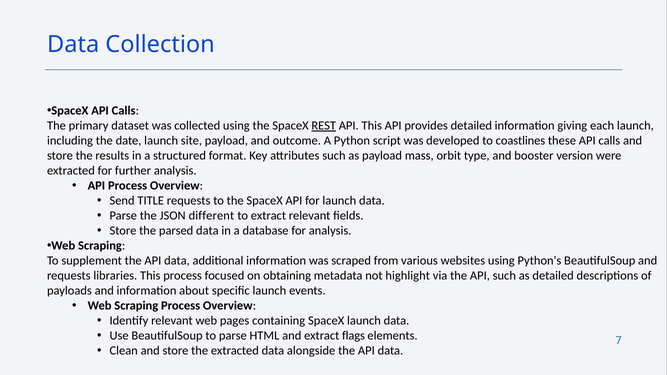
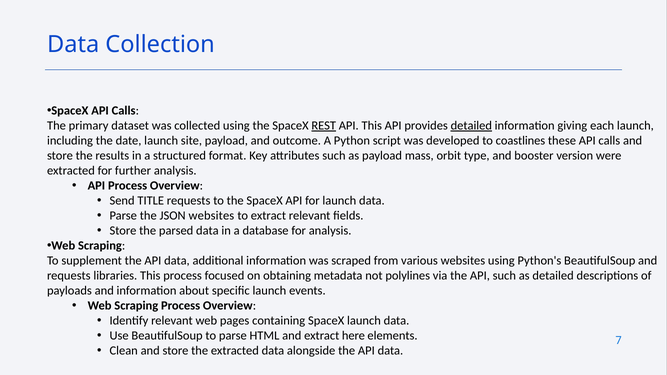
detailed underline: none -> present (471, 126)
JSON different: different -> websites (211, 216)
highlight: highlight -> polylines (408, 276)
flags: flags -> here (353, 336)
